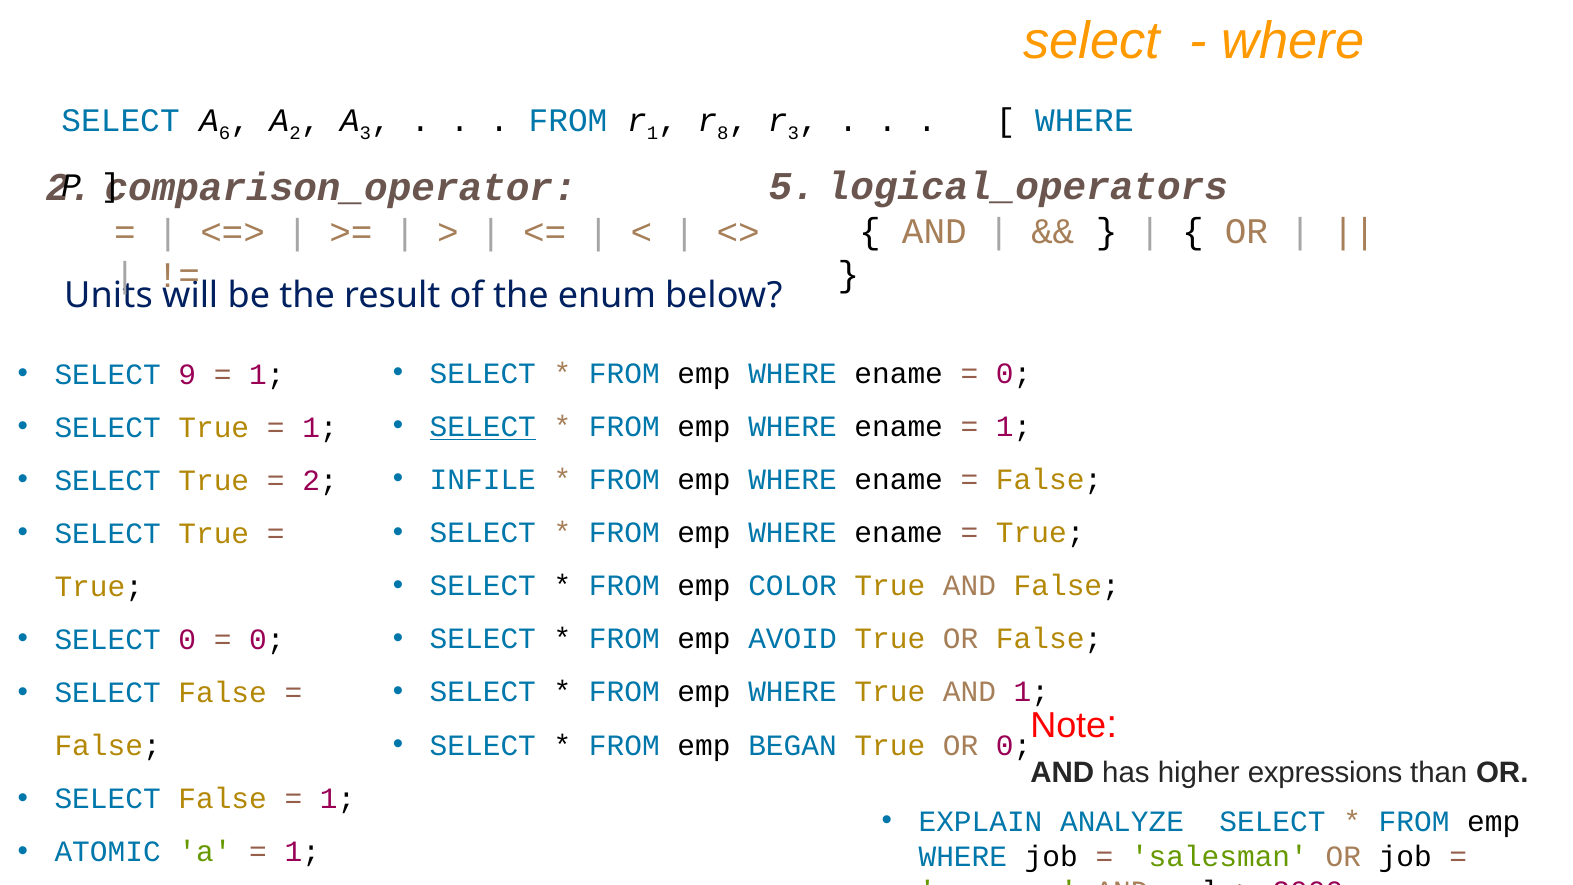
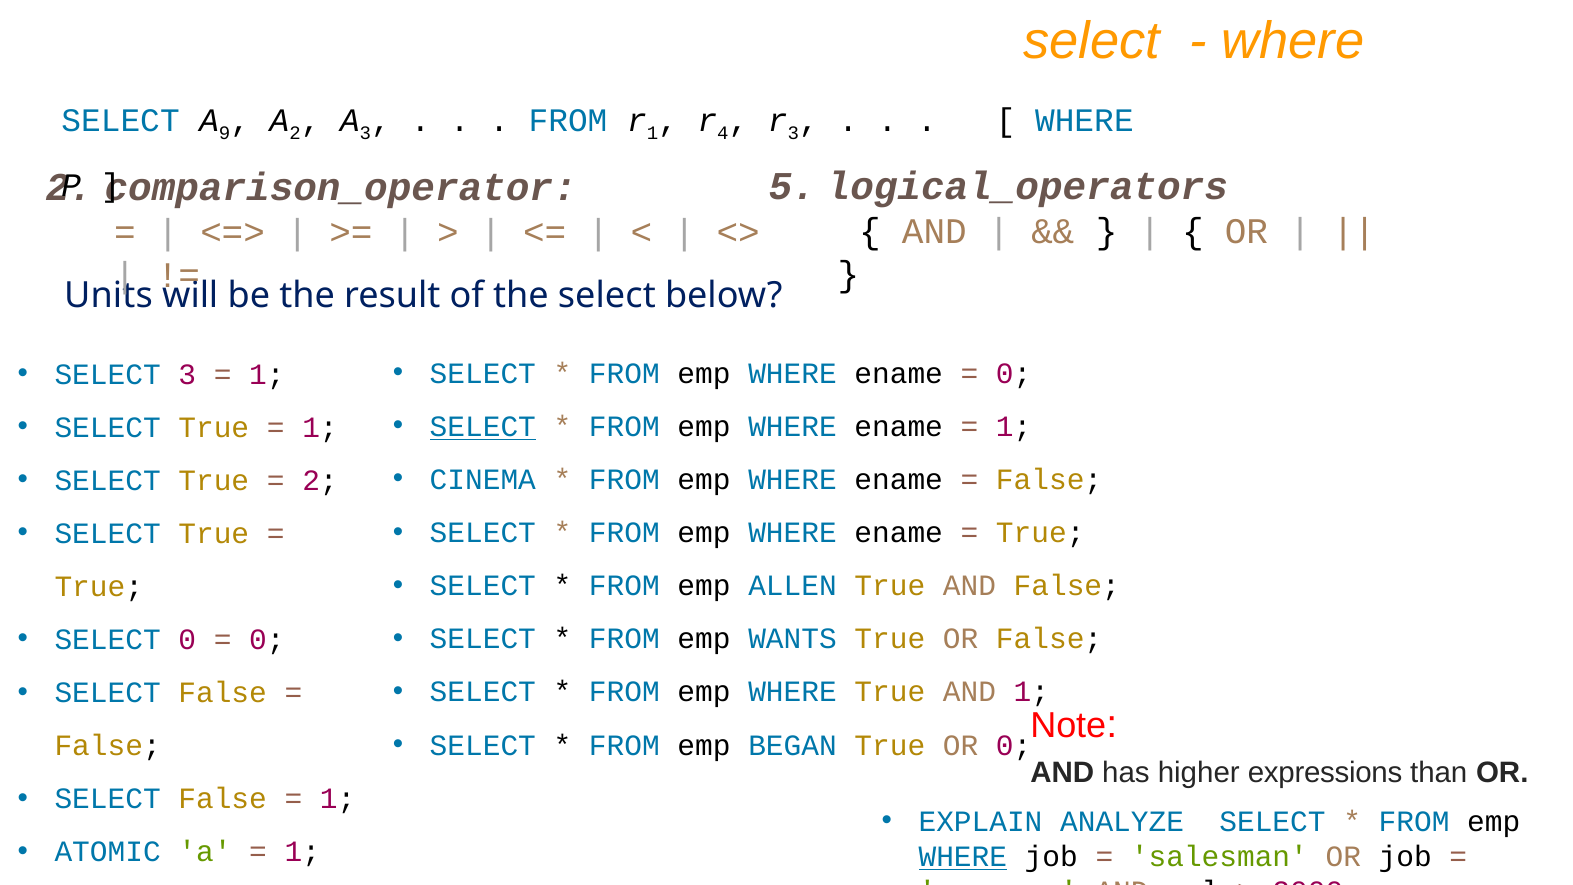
6: 6 -> 9 (225, 134)
8: 8 -> 4 (723, 134)
the enum: enum -> select (607, 296)
SELECT 9: 9 -> 3 (187, 374)
INFILE: INFILE -> CINEMA (483, 480)
COLOR: COLOR -> ALLEN (792, 586)
AVOID: AVOID -> WANTS (792, 639)
WHERE underline: none -> present (963, 857)
